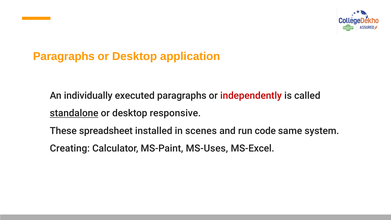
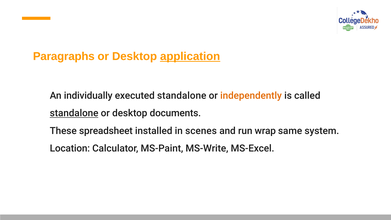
application underline: none -> present (190, 56)
executed paragraphs: paragraphs -> standalone (182, 96)
independently colour: red -> orange (251, 96)
responsive: responsive -> documents (175, 113)
code: code -> wrap (265, 131)
Creating: Creating -> Location (70, 148)
MS-Uses: MS-Uses -> MS-Write (207, 148)
